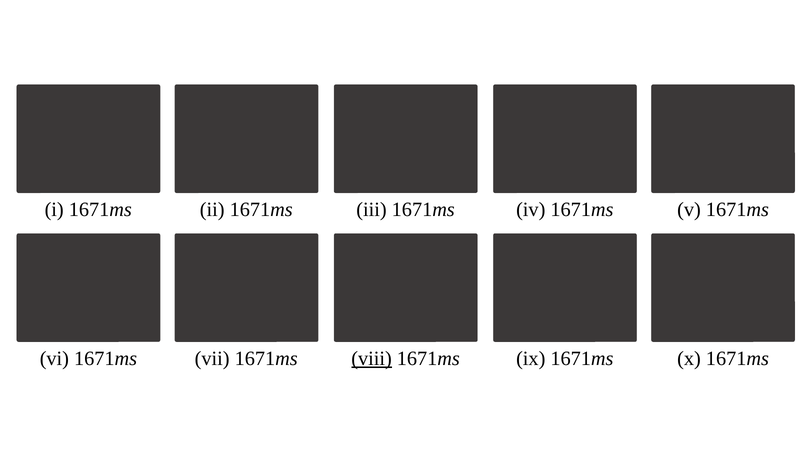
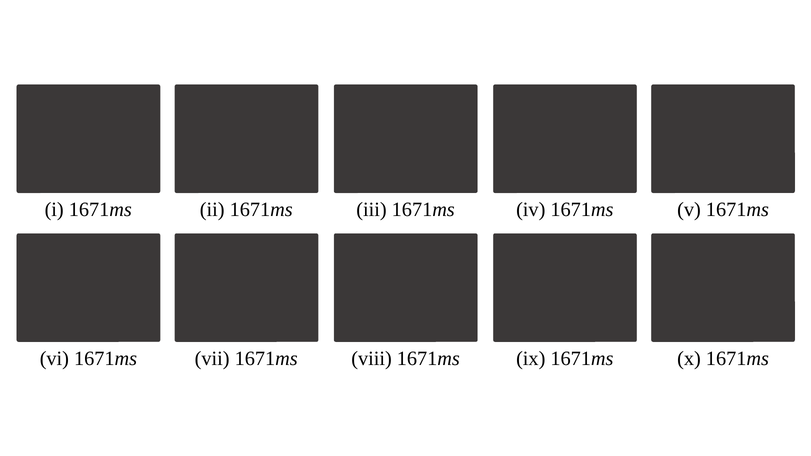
viii underline: present -> none (372, 359)
